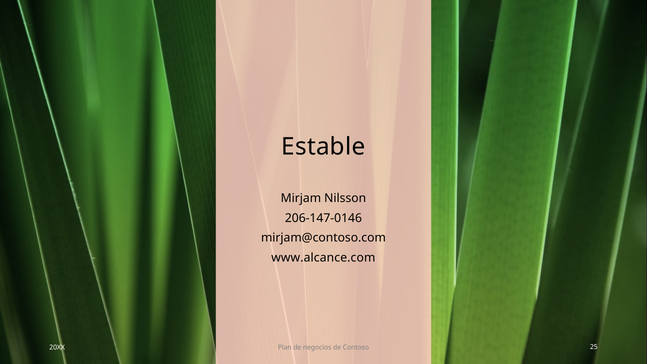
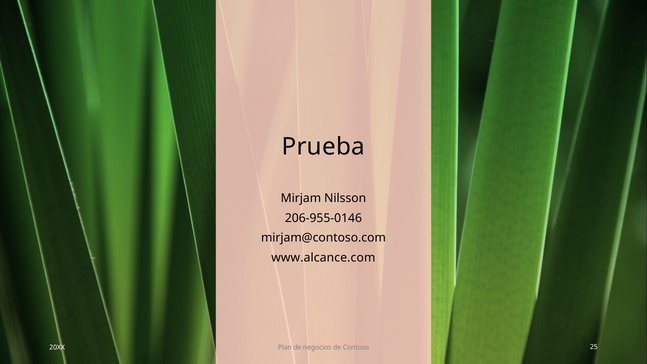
Estable: Estable -> Prueba (323, 147)
206-147-0146: 206-147-0146 -> 206-955-0146 (323, 218)
